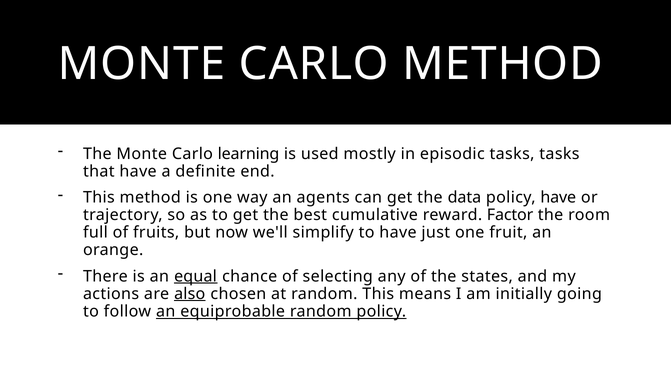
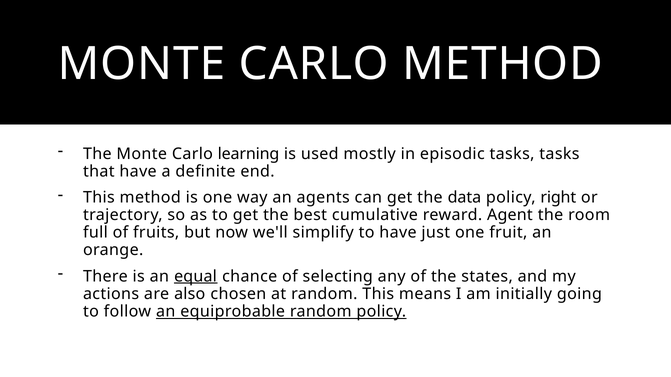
policy have: have -> right (558, 198)
Factor: Factor -> Agent (510, 215)
also underline: present -> none (190, 294)
